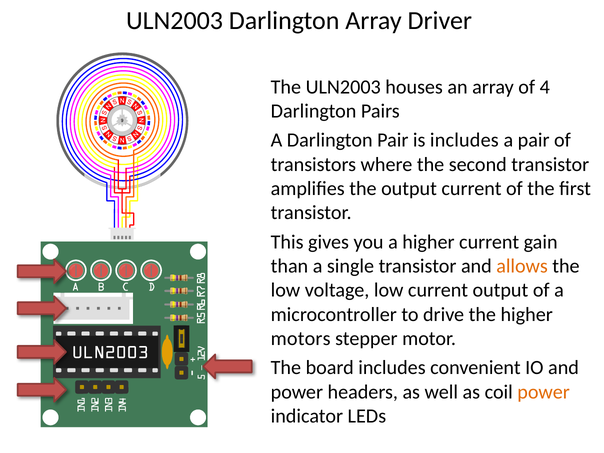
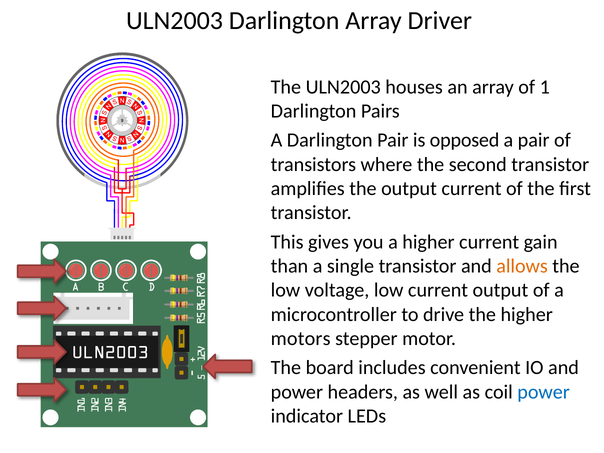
4: 4 -> 1 (545, 87)
is includes: includes -> opposed (465, 140)
power colour: orange -> blue (544, 392)
